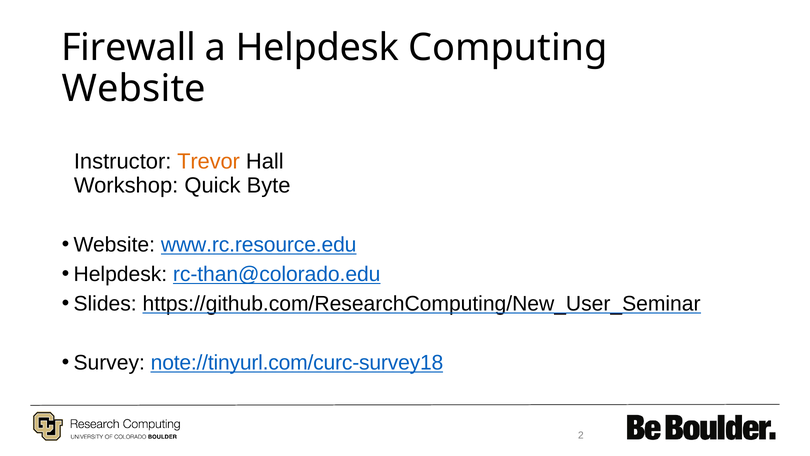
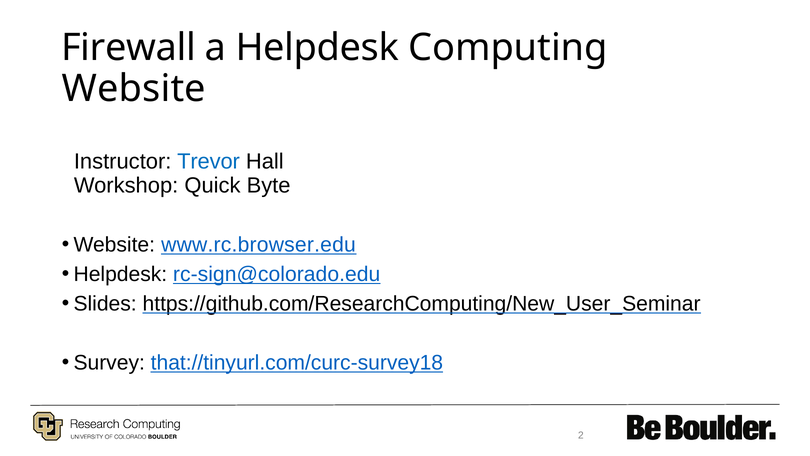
Trevor colour: orange -> blue (209, 161)
www.rc.resource.edu: www.rc.resource.edu -> www.rc.browser.edu (259, 245)
rc-than@colorado.edu: rc-than@colorado.edu -> rc-sign@colorado.edu (277, 274)
note://tinyurl.com/curc-survey18: note://tinyurl.com/curc-survey18 -> that://tinyurl.com/curc-survey18 (297, 363)
